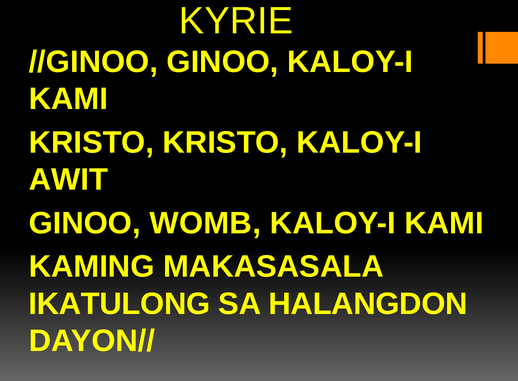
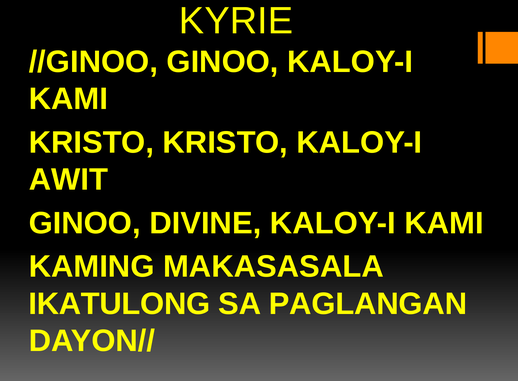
WOMB: WOMB -> DIVINE (205, 223)
HALANGDON: HALANGDON -> PAGLANGAN (368, 304)
